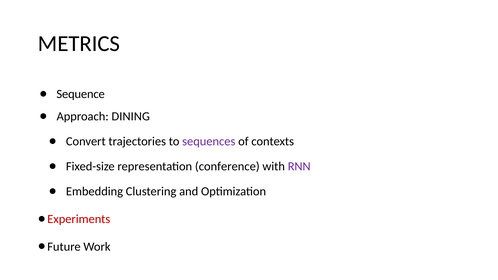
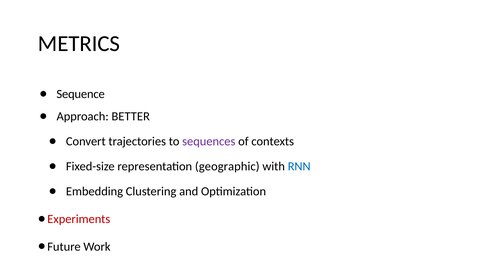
DINING: DINING -> BETTER (131, 117)
conference: conference -> geographic (227, 167)
RNN colour: purple -> blue (299, 167)
